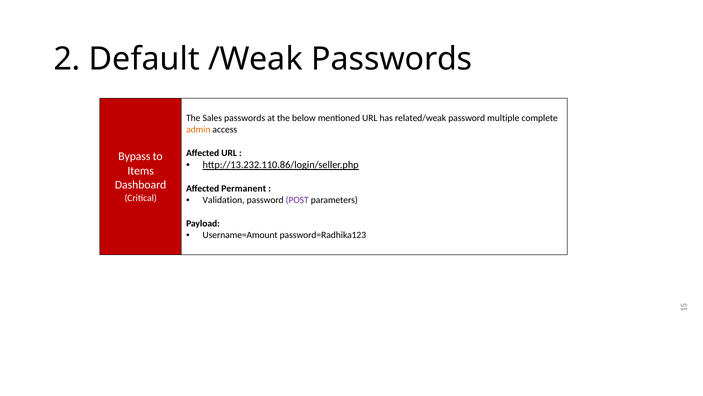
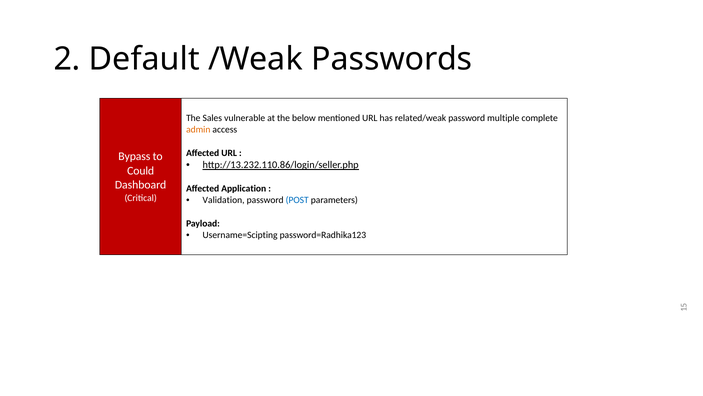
Sales passwords: passwords -> vulnerable (245, 118)
Items: Items -> Could (141, 171)
Permanent: Permanent -> Application (244, 188)
POST colour: purple -> blue (297, 200)
Username=Amount: Username=Amount -> Username=Scipting (240, 235)
